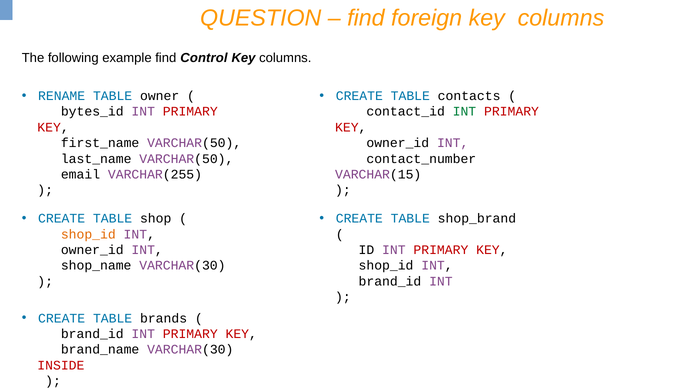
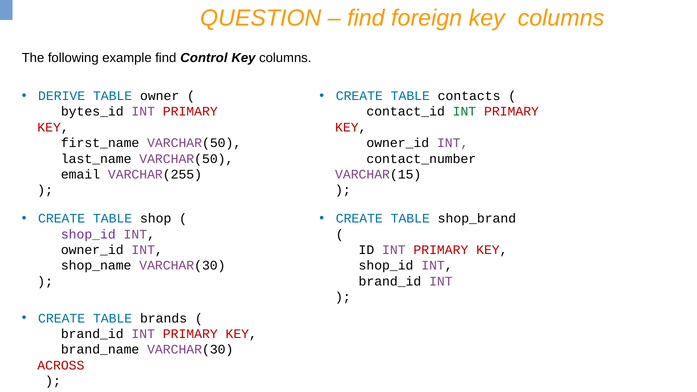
RENAME: RENAME -> DERIVE (62, 96)
shop_id colour: orange -> purple (88, 234)
INSIDE: INSIDE -> ACROSS (61, 365)
